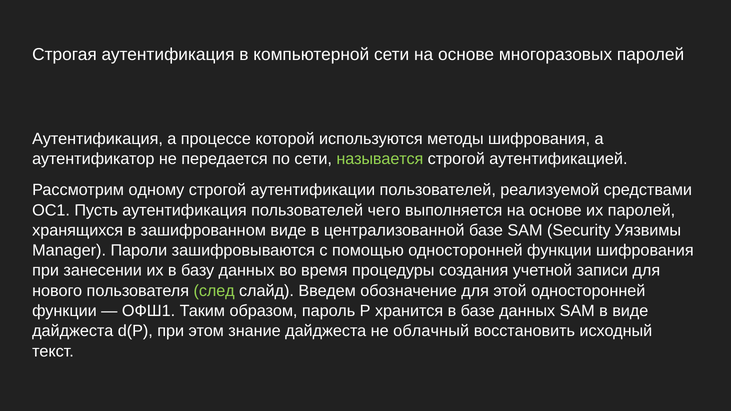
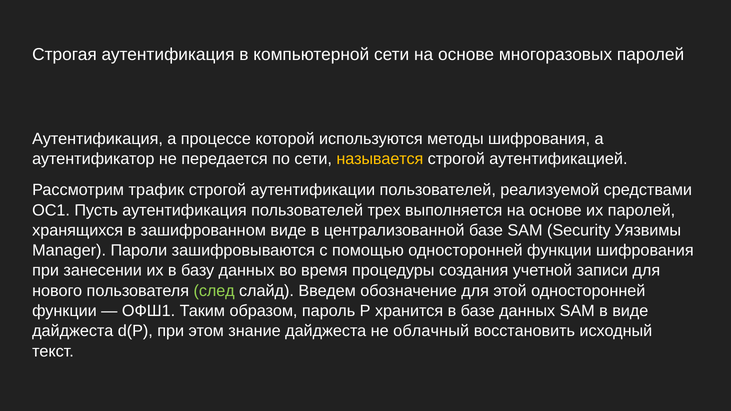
называется colour: light green -> yellow (380, 159)
одному: одному -> трафик (156, 190)
чего: чего -> трех (384, 210)
